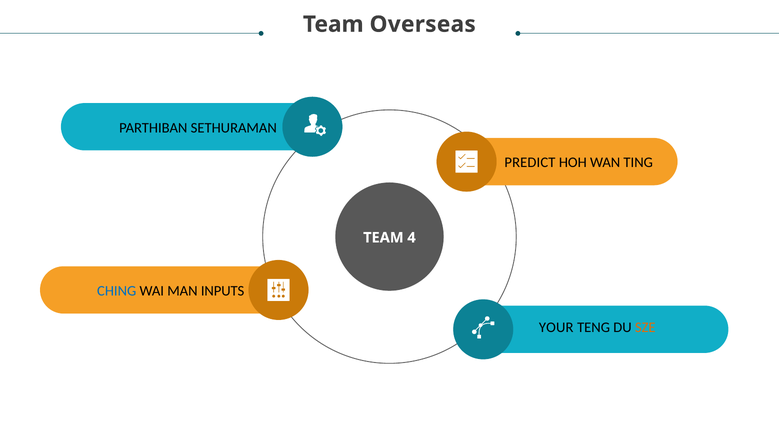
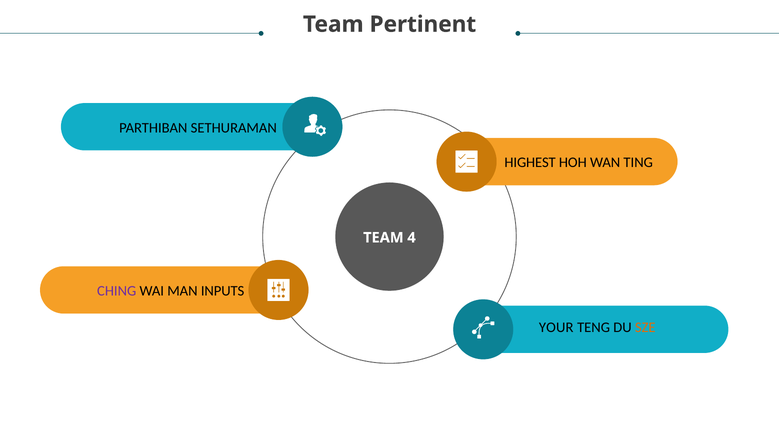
Overseas: Overseas -> Pertinent (423, 24)
PREDICT: PREDICT -> HIGHEST (530, 163)
CHING colour: blue -> purple (117, 291)
